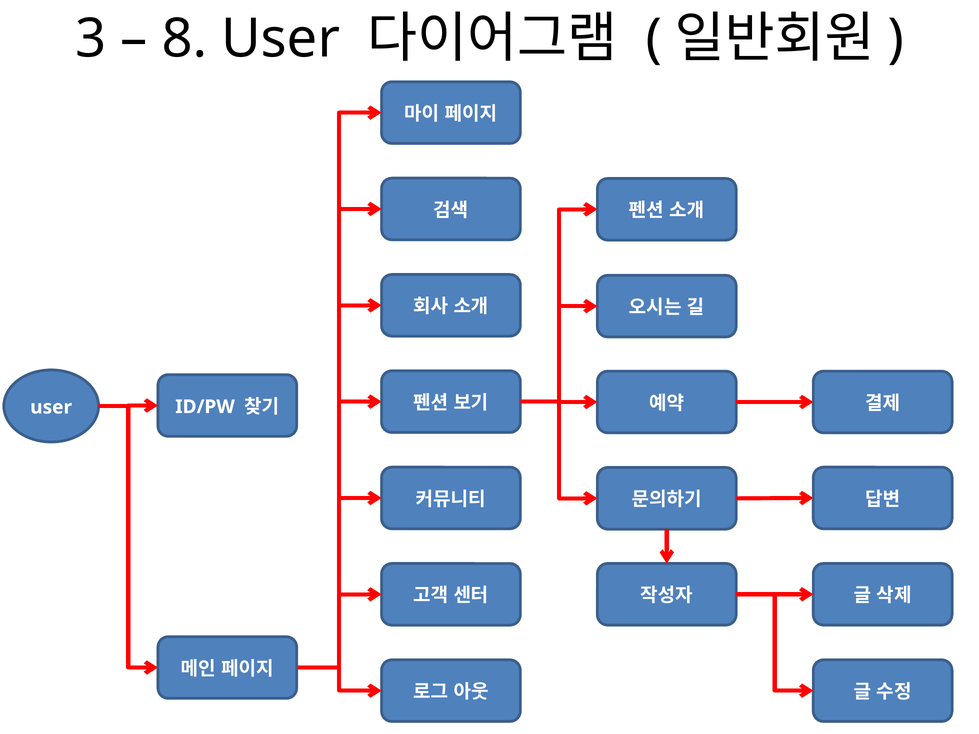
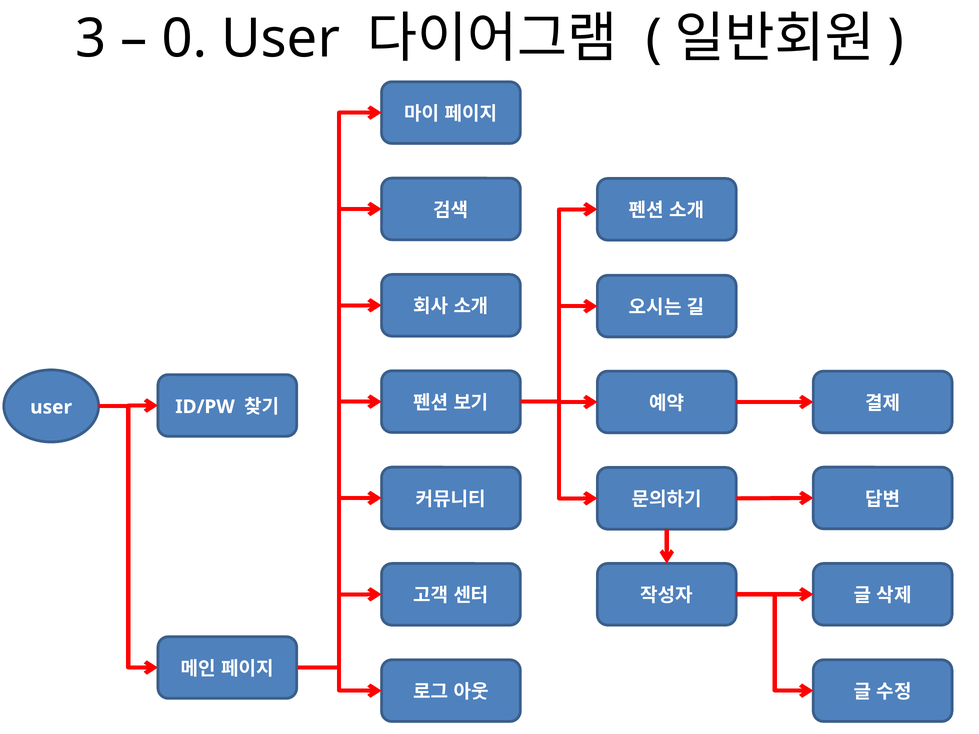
8: 8 -> 0 (184, 39)
